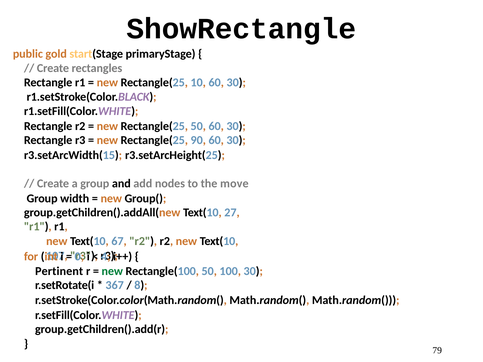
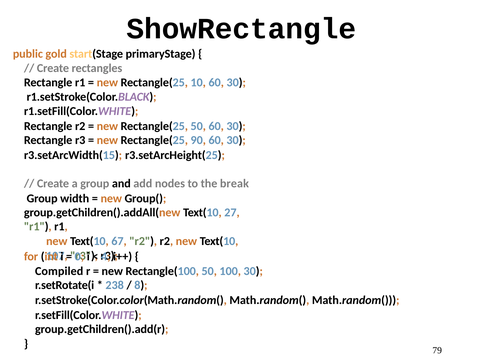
move: move -> break (234, 184)
Pertinent: Pertinent -> Compiled (59, 271)
new colour: green -> black (112, 271)
367: 367 -> 238 (115, 285)
